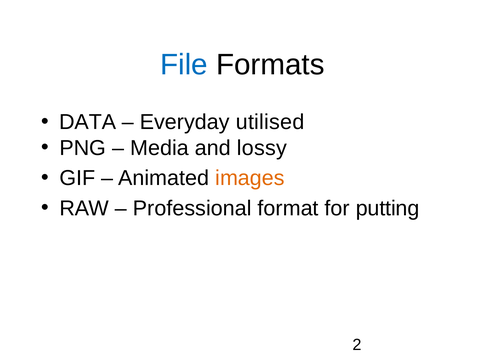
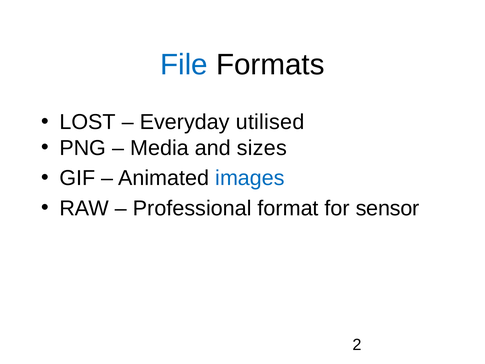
DATA: DATA -> LOST (88, 122)
lossy: lossy -> sizes (262, 148)
images colour: orange -> blue (250, 178)
putting: putting -> sensor (388, 208)
